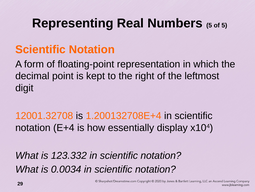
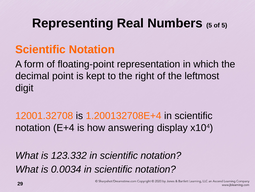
essentially: essentially -> answering (131, 127)
